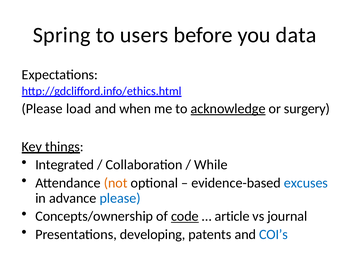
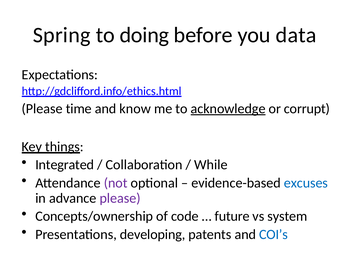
users: users -> doing (144, 35)
load: load -> time (79, 108)
when: when -> know (135, 108)
surgery: surgery -> corrupt (307, 108)
not colour: orange -> purple (116, 183)
please colour: blue -> purple (120, 198)
code underline: present -> none (185, 216)
article: article -> future (232, 216)
journal: journal -> system (287, 216)
